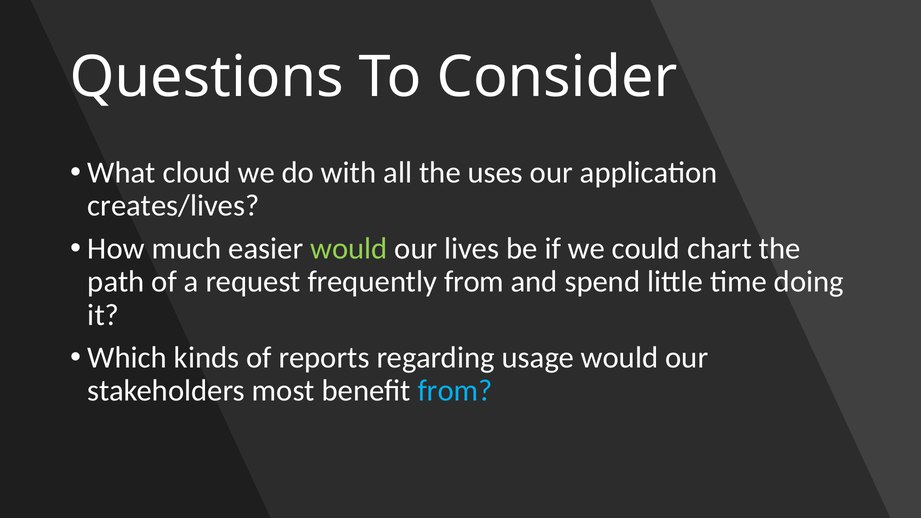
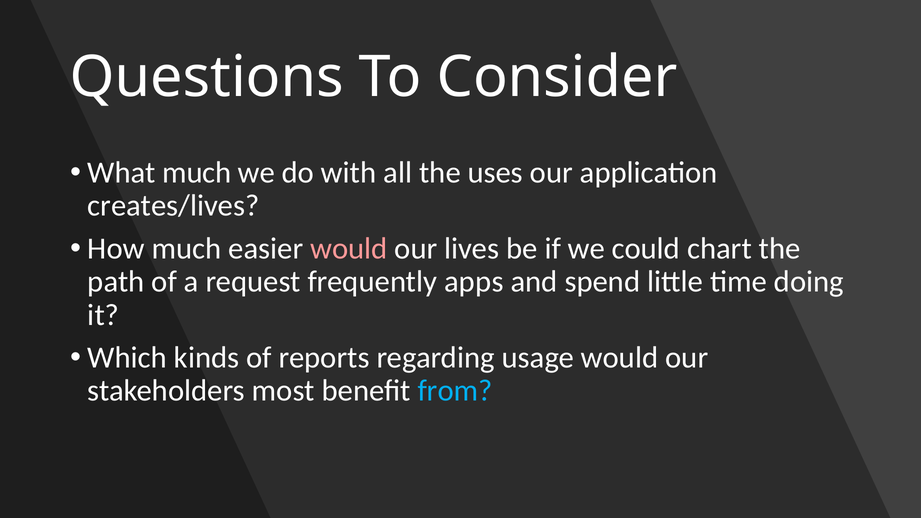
What cloud: cloud -> much (197, 173)
would colour: light green -> pink (349, 249)
frequently from: from -> apps (474, 282)
